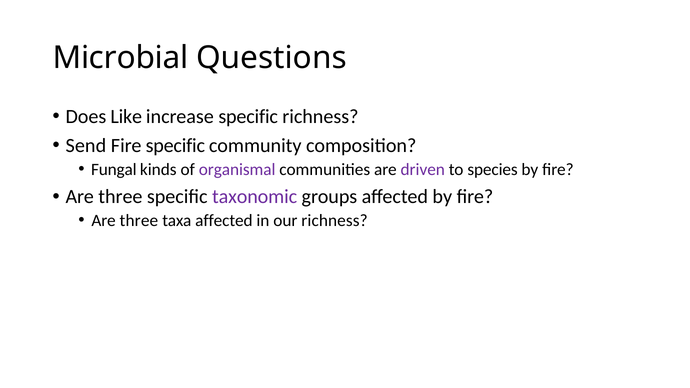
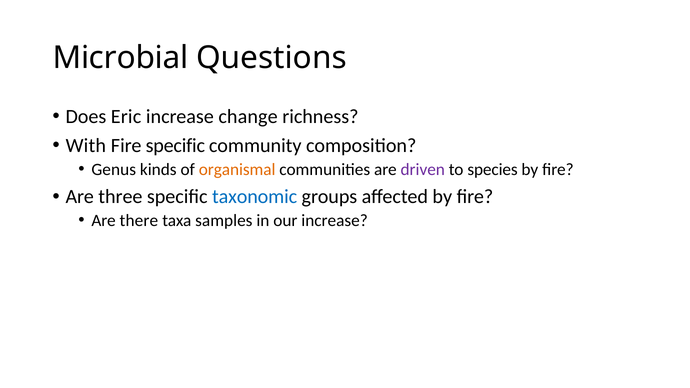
Like: Like -> Eric (126, 117)
increase specific: specific -> change (248, 117)
Send: Send -> With (86, 146)
Fungal: Fungal -> Genus (114, 169)
organismal colour: purple -> orange (237, 169)
taxonomic colour: purple -> blue (255, 197)
three: three -> there (139, 221)
taxa affected: affected -> samples (224, 221)
our richness: richness -> increase (335, 221)
